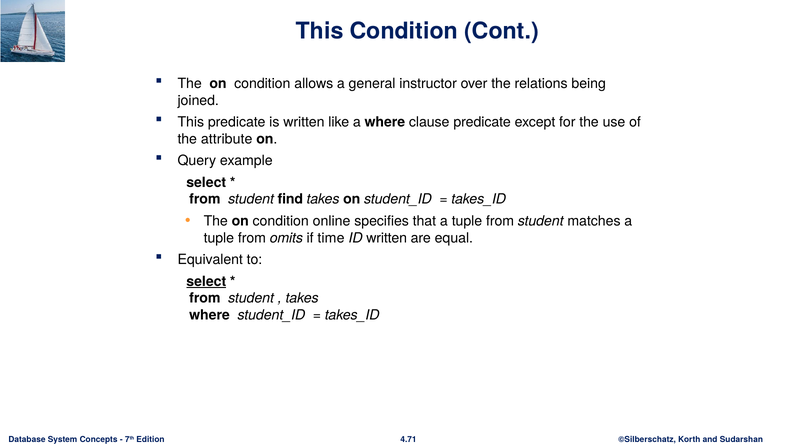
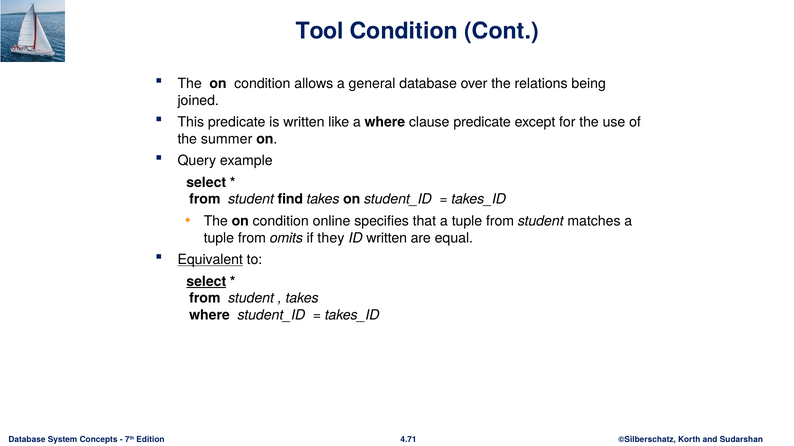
This: This -> Tool (320, 31)
general instructor: instructor -> database (428, 84)
attribute: attribute -> summer (227, 139)
time: time -> they (331, 238)
Equivalent underline: none -> present (210, 260)
